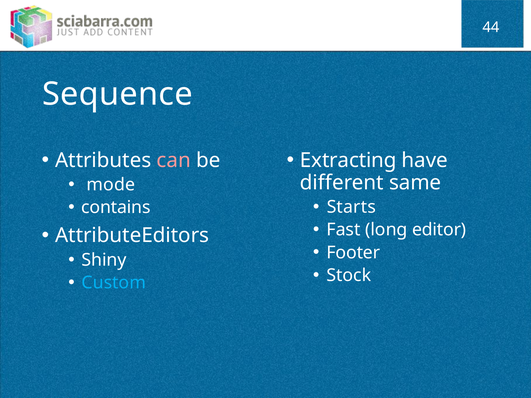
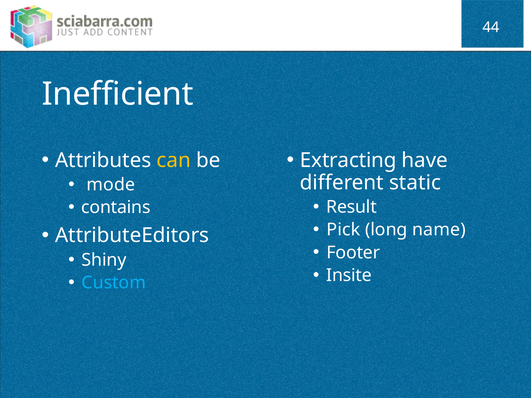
Sequence: Sequence -> Inefficient (118, 94)
can colour: pink -> yellow (174, 160)
same: same -> static (415, 183)
Starts: Starts -> Result (351, 207)
Fast: Fast -> Pick (343, 230)
editor: editor -> name (439, 230)
Stock: Stock -> Insite (349, 275)
